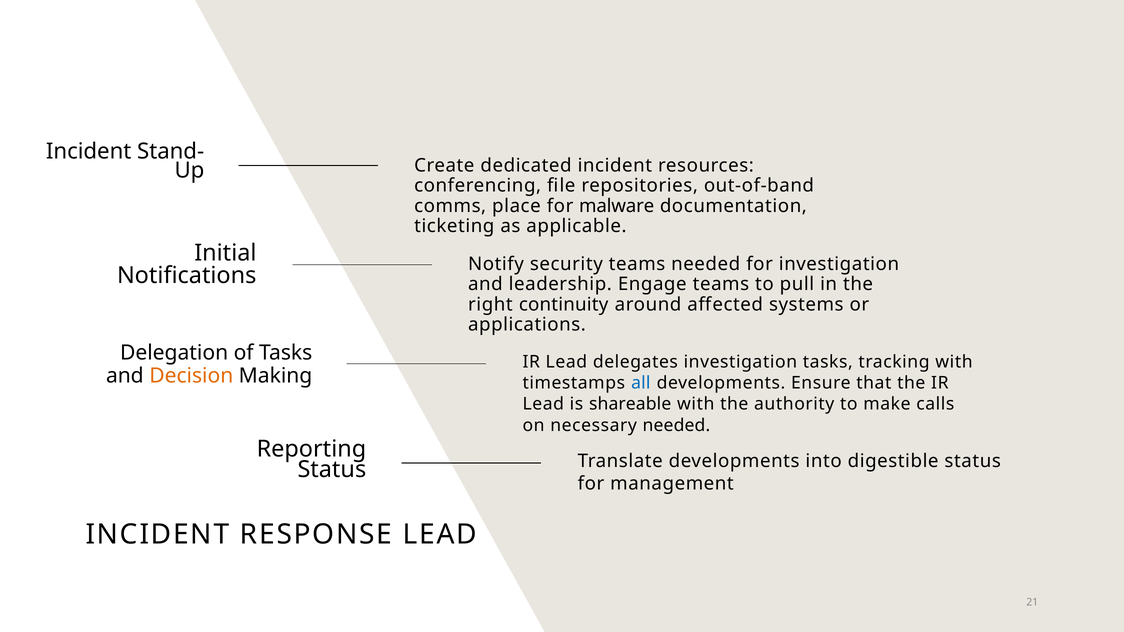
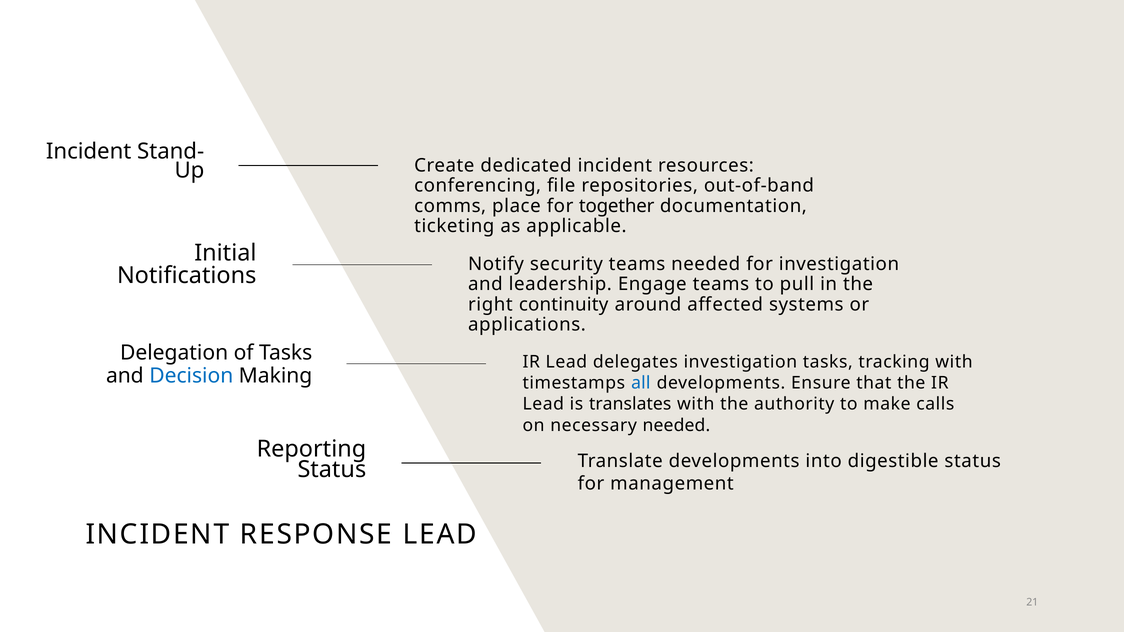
malware: malware -> together (617, 206)
Decision colour: orange -> blue (191, 376)
shareable: shareable -> translates (630, 404)
